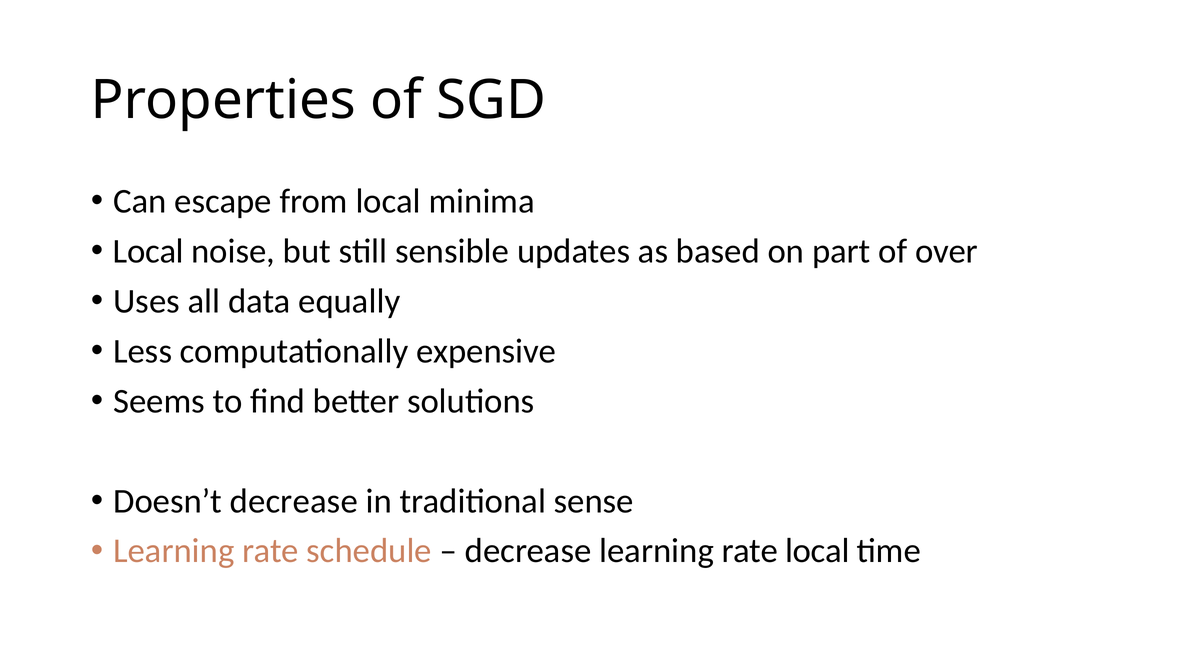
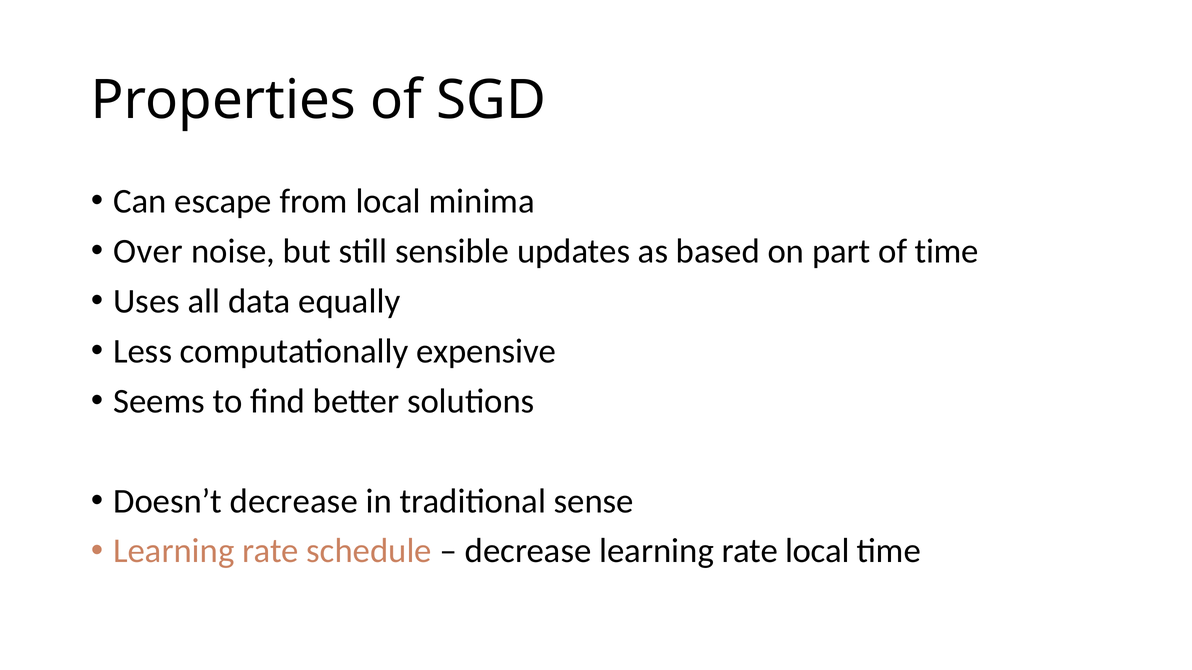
Local: Local -> Over (148, 252)
of over: over -> time (947, 252)
